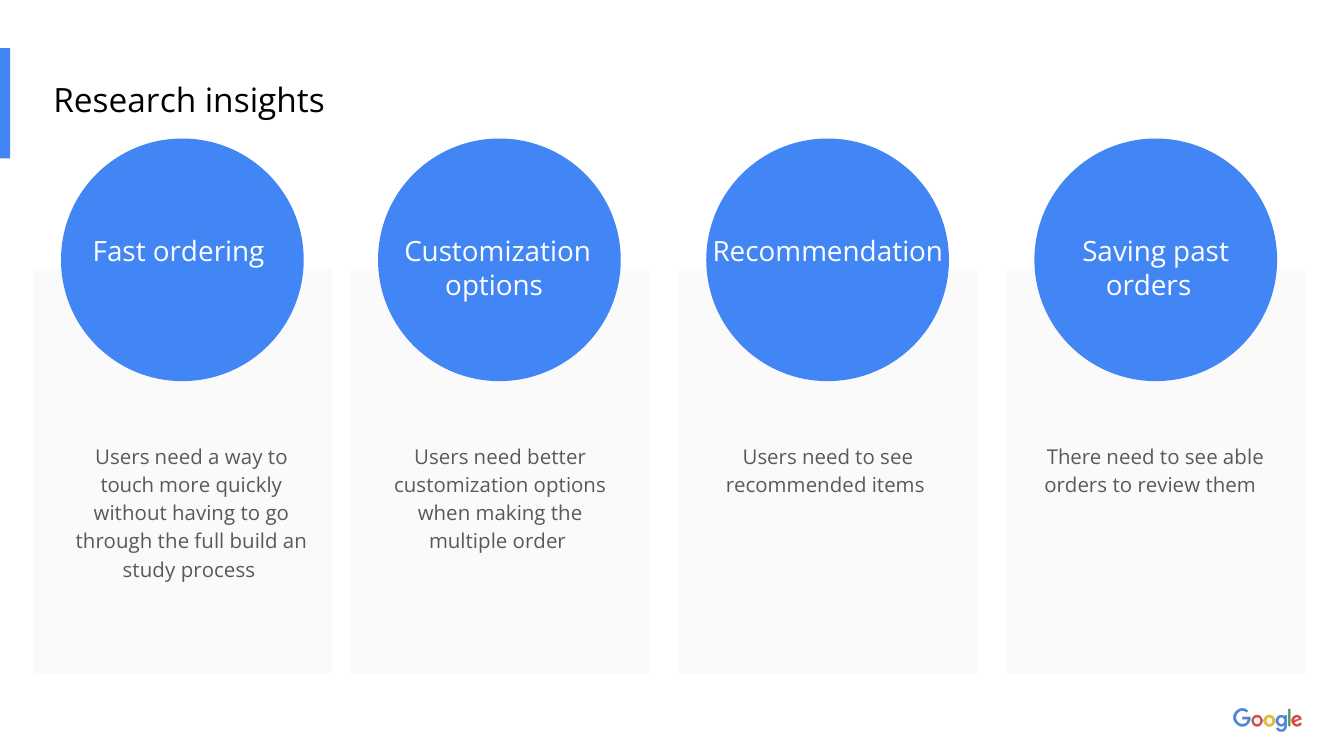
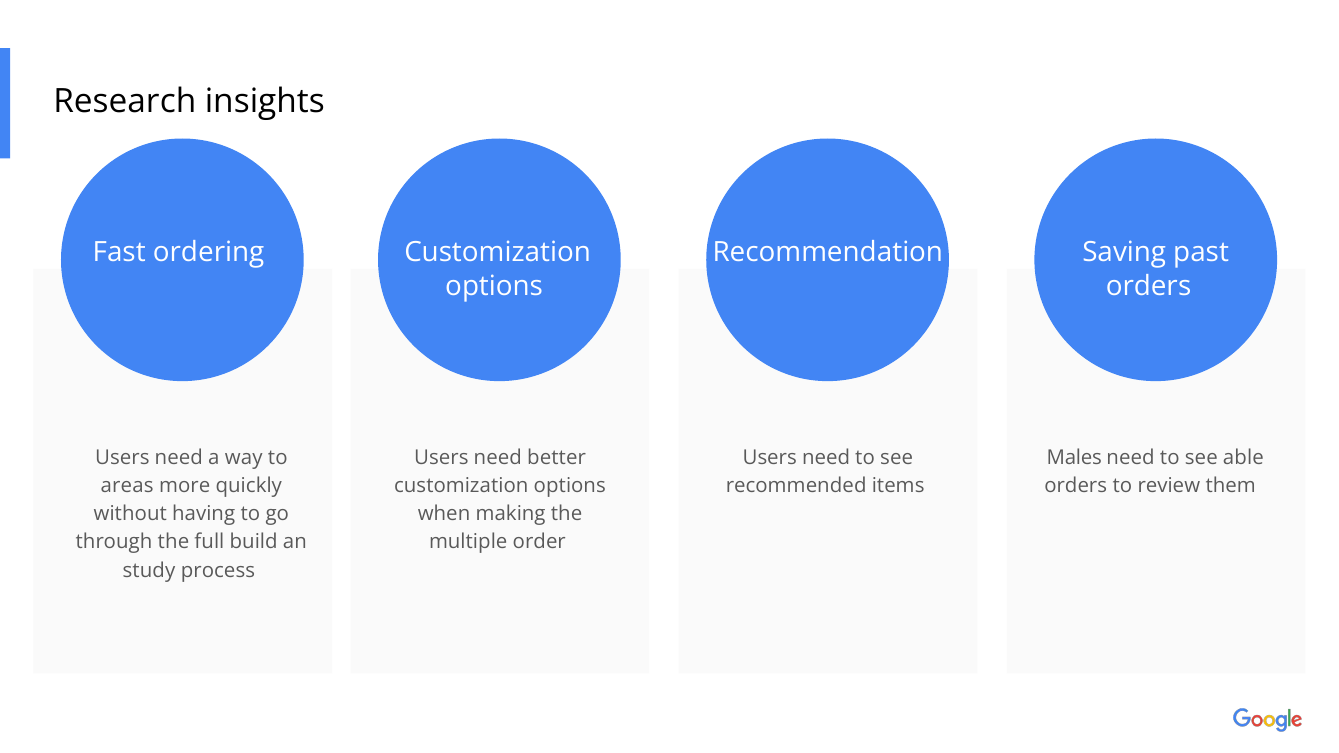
There: There -> Males (1074, 458)
touch: touch -> areas (127, 486)
